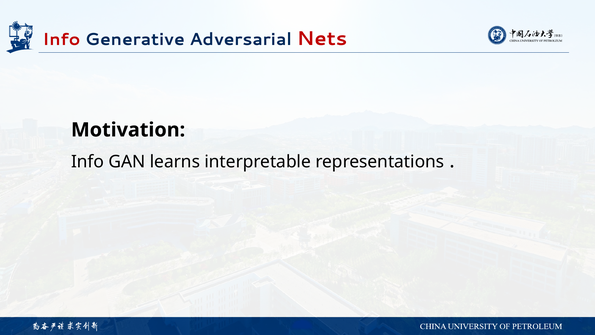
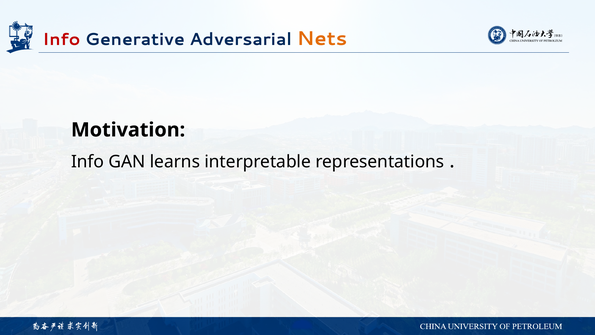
Nets colour: red -> orange (322, 39)
